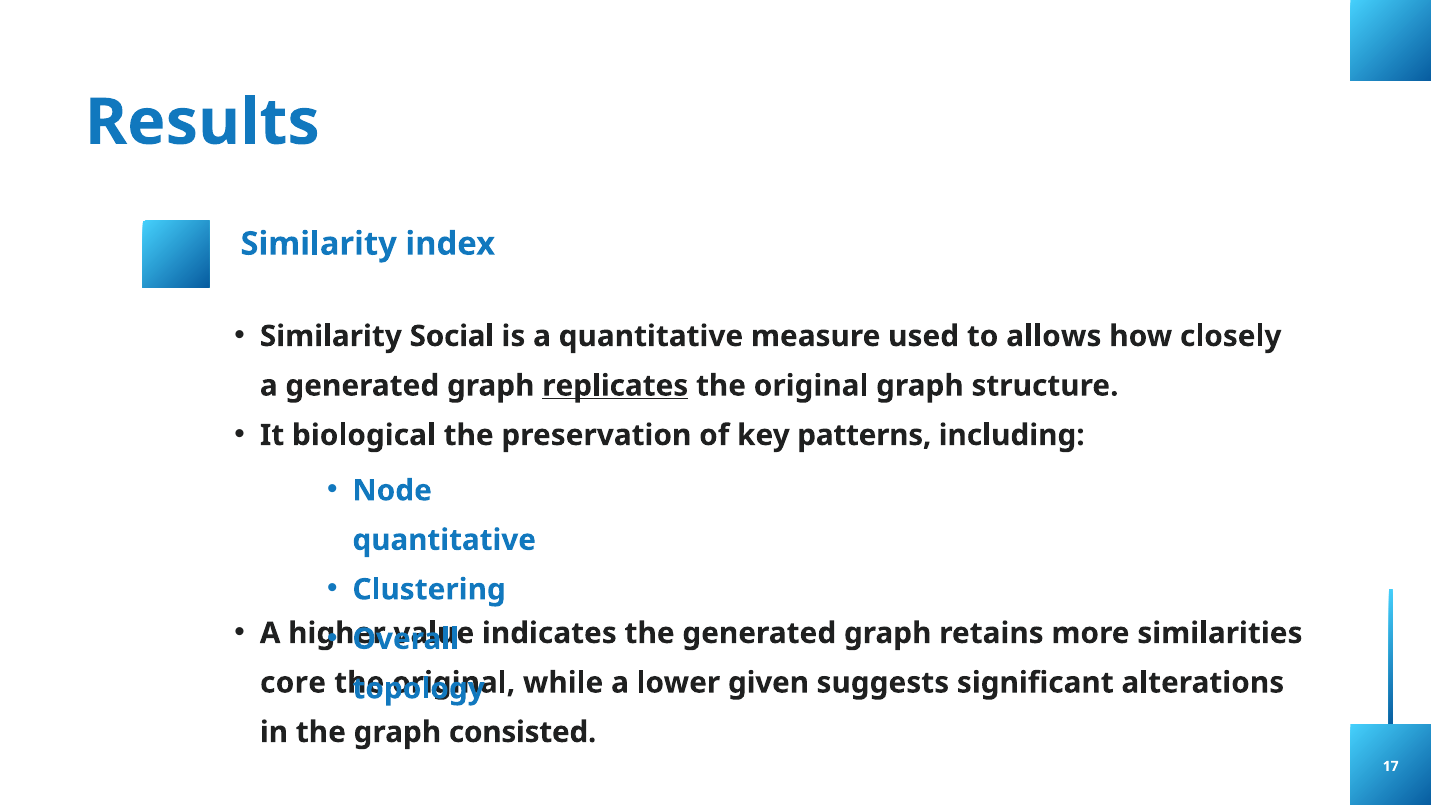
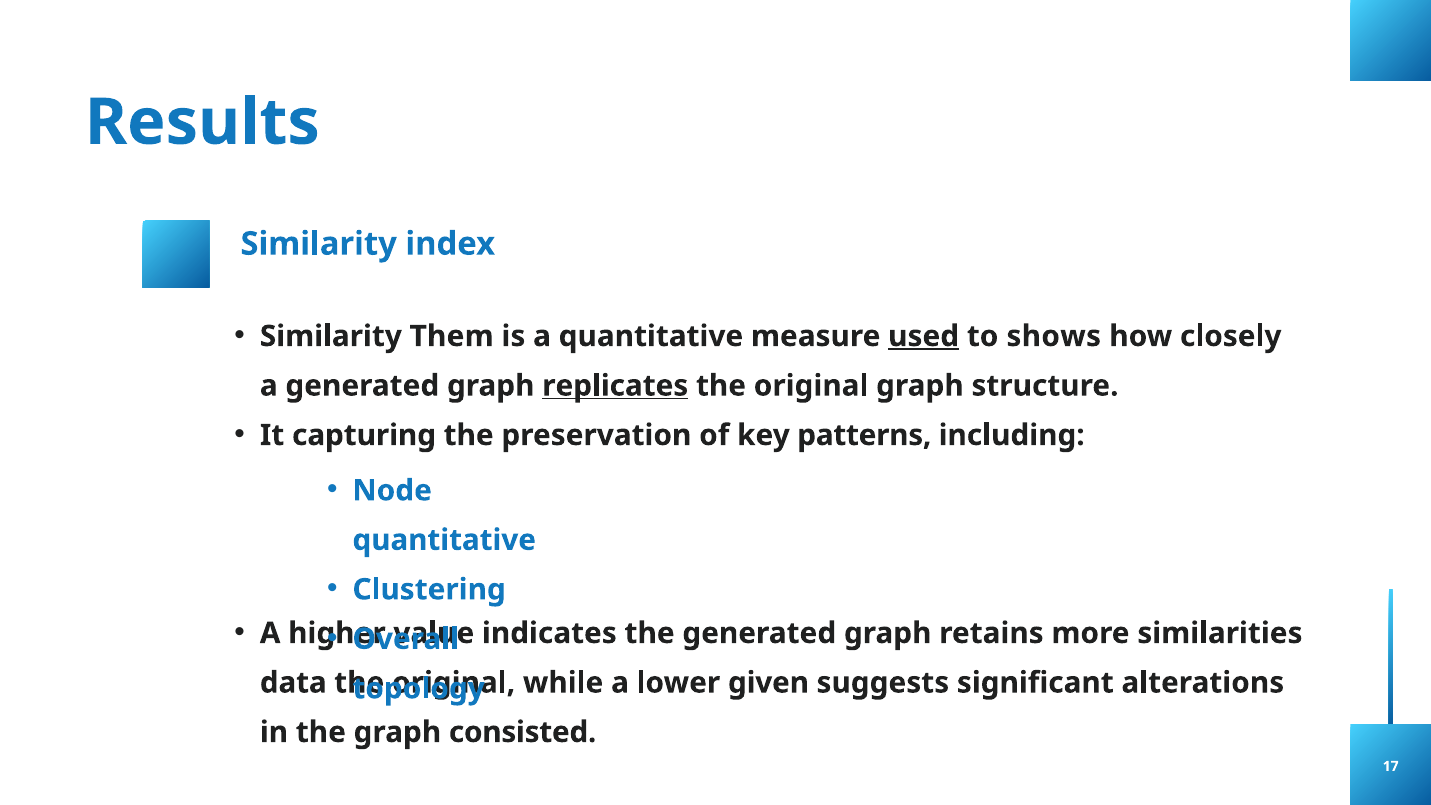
Social: Social -> Them (452, 336)
used underline: none -> present (924, 336)
allows: allows -> shows (1054, 336)
biological: biological -> capturing (364, 435)
core: core -> data (293, 683)
